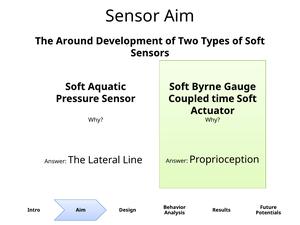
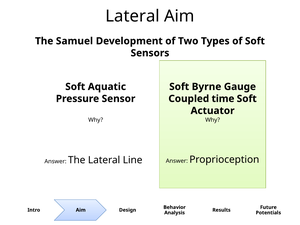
Sensor: Sensor -> Lateral (133, 16)
Around: Around -> Samuel (74, 41)
